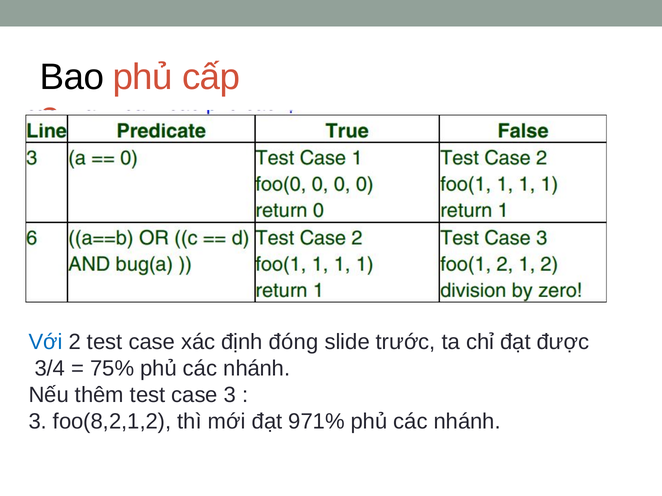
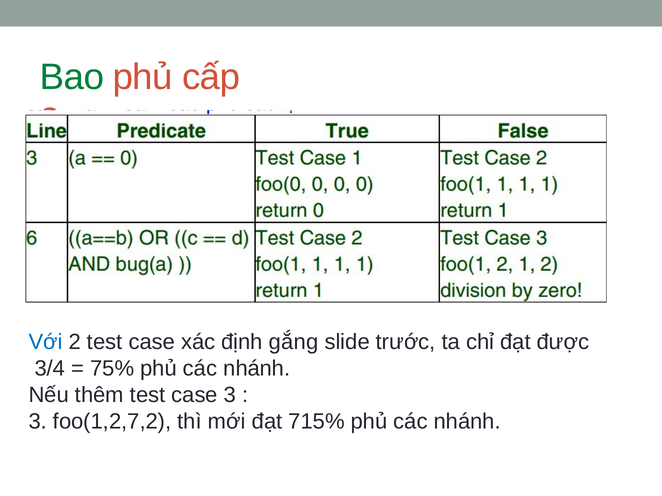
Bao colour: black -> green (72, 77)
đóng: đóng -> gắng (294, 342)
foo(8,2,1,2: foo(8,2,1,2 -> foo(1,2,7,2 (112, 422)
971%: 971% -> 715% (317, 422)
